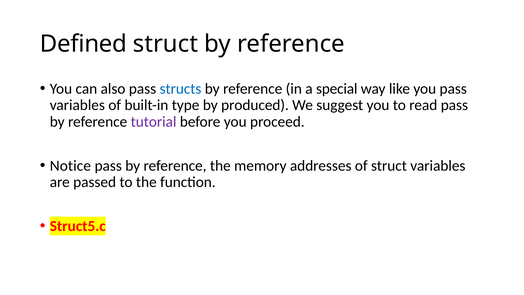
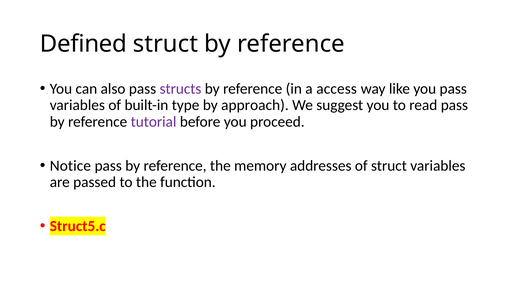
structs colour: blue -> purple (180, 89)
special: special -> access (337, 89)
produced: produced -> approach (255, 105)
